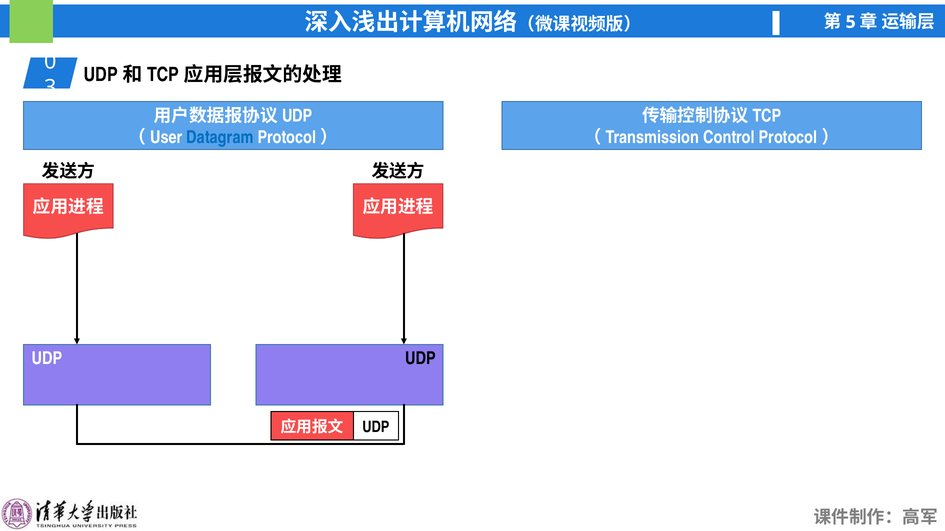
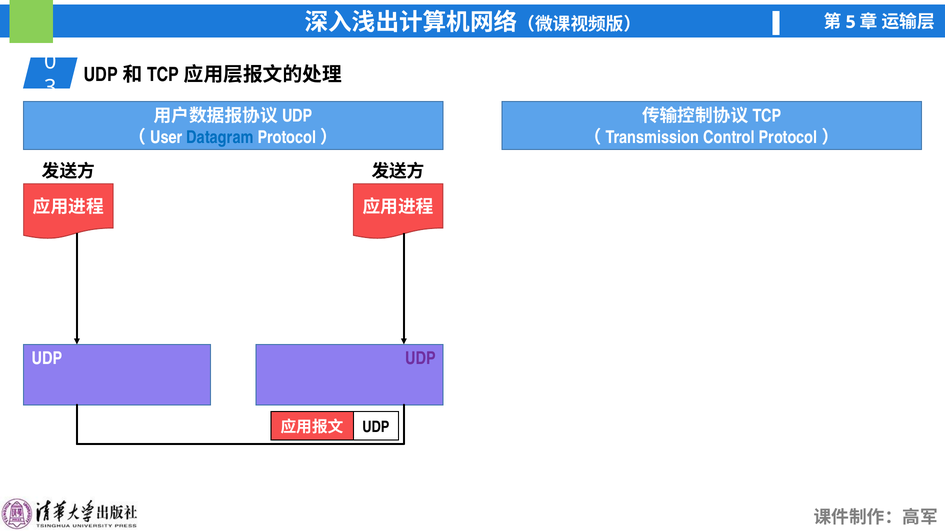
UDP colour: black -> purple (421, 359)
